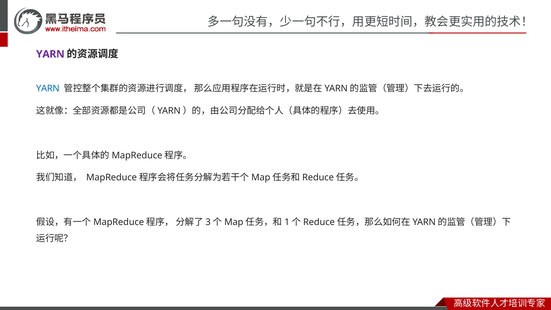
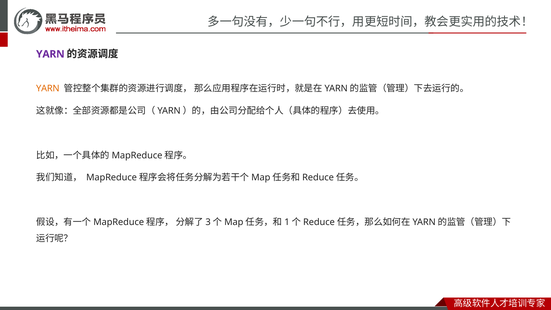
YARN colour: blue -> orange (48, 89)
